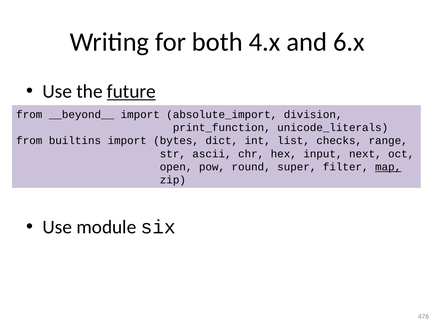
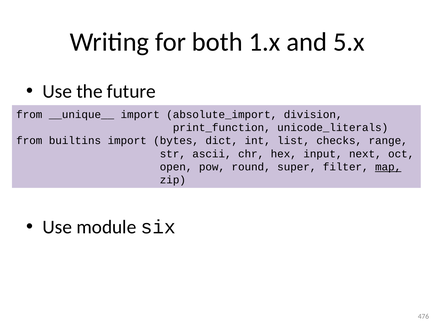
4.x: 4.x -> 1.x (265, 42)
6.x: 6.x -> 5.x (349, 42)
future underline: present -> none (131, 91)
__beyond__: __beyond__ -> __unique__ (81, 114)
